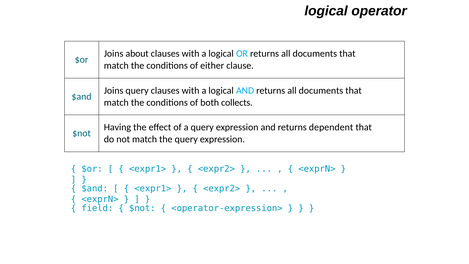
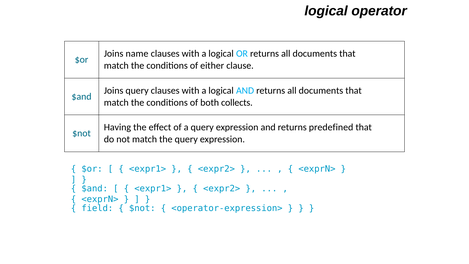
about: about -> name (137, 54)
dependent: dependent -> predefined (331, 127)
